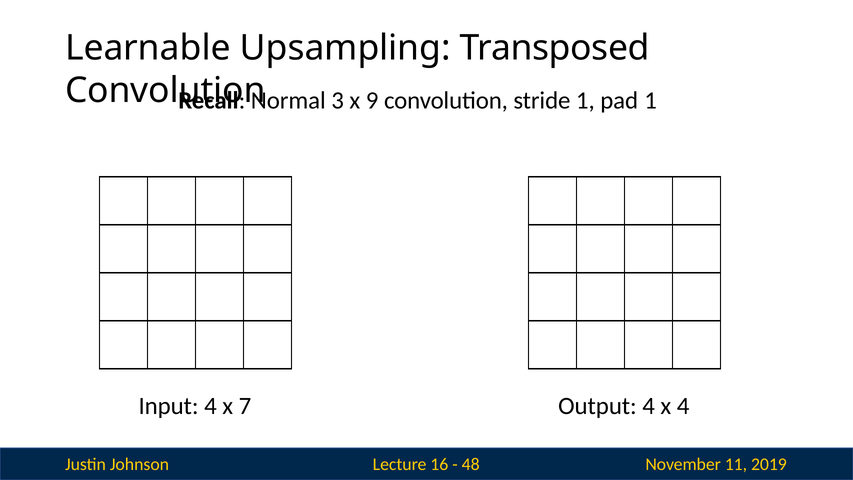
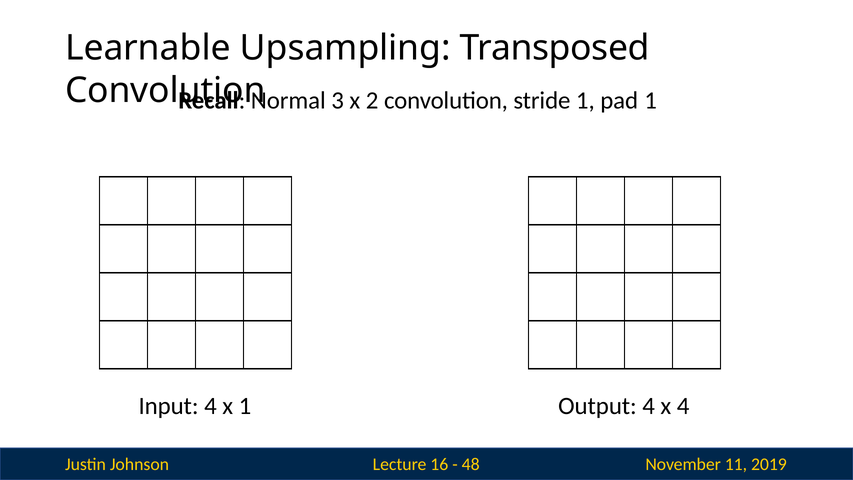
9: 9 -> 2 (372, 100)
x 7: 7 -> 1 (245, 406)
